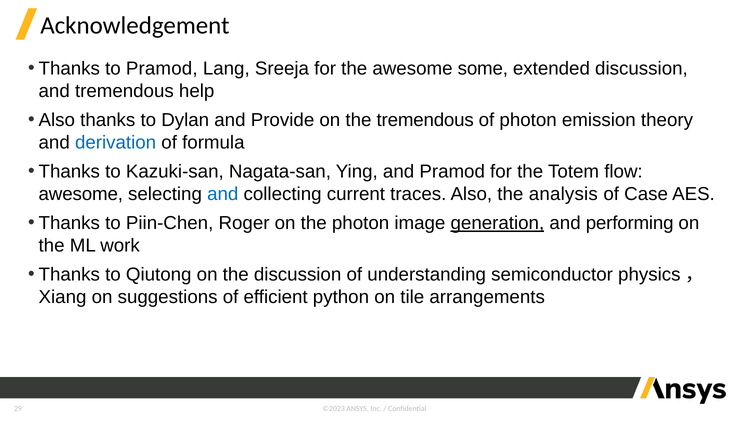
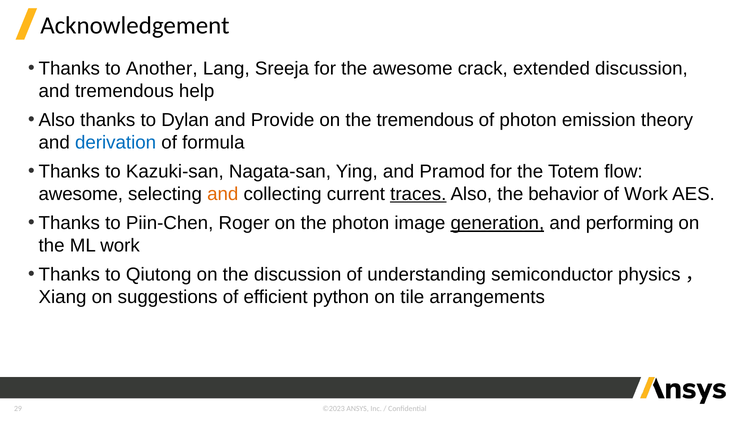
to Pramod: Pramod -> Another (162, 69)
some: some -> crack (483, 69)
and colour: blue -> orange (223, 194)
traces underline: none -> present (418, 194)
analysis: analysis -> behavior (564, 194)
of Case: Case -> Work (646, 194)
